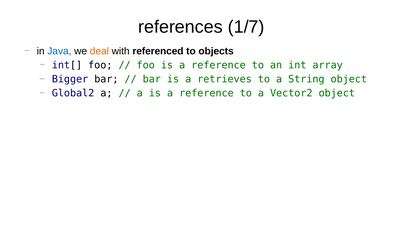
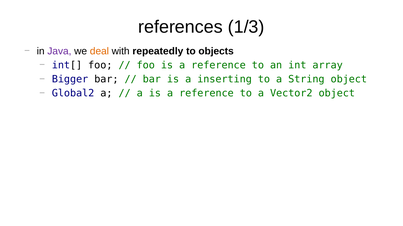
1/7: 1/7 -> 1/3 (246, 27)
Java colour: blue -> purple (59, 51)
referenced: referenced -> repeatedly (158, 51)
retrieves: retrieves -> inserting (225, 79)
